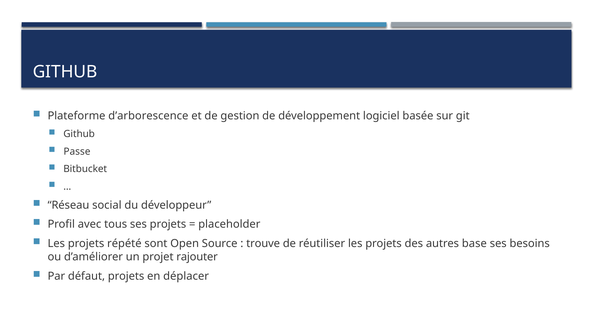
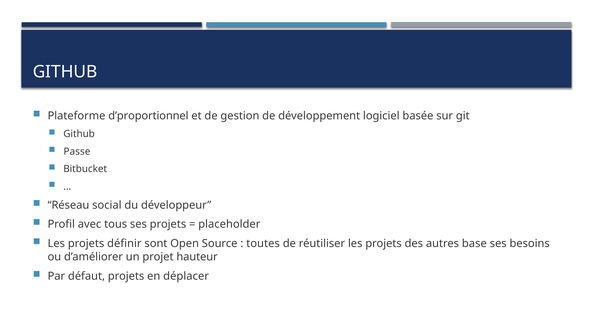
d’arborescence: d’arborescence -> d’proportionnel (148, 116)
répété: répété -> définir (124, 244)
trouve: trouve -> toutes (263, 244)
rajouter: rajouter -> hauteur (197, 257)
